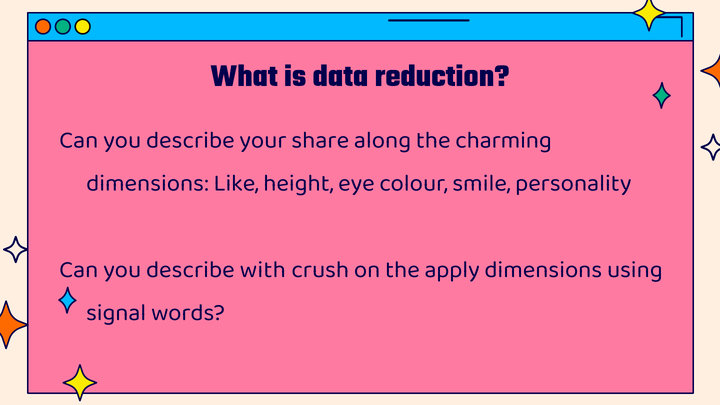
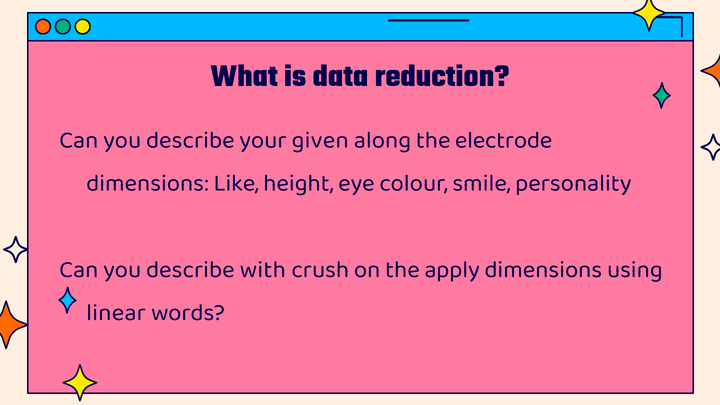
share: share -> given (320, 140)
charming: charming -> electrode (504, 140)
signal: signal -> linear (116, 312)
